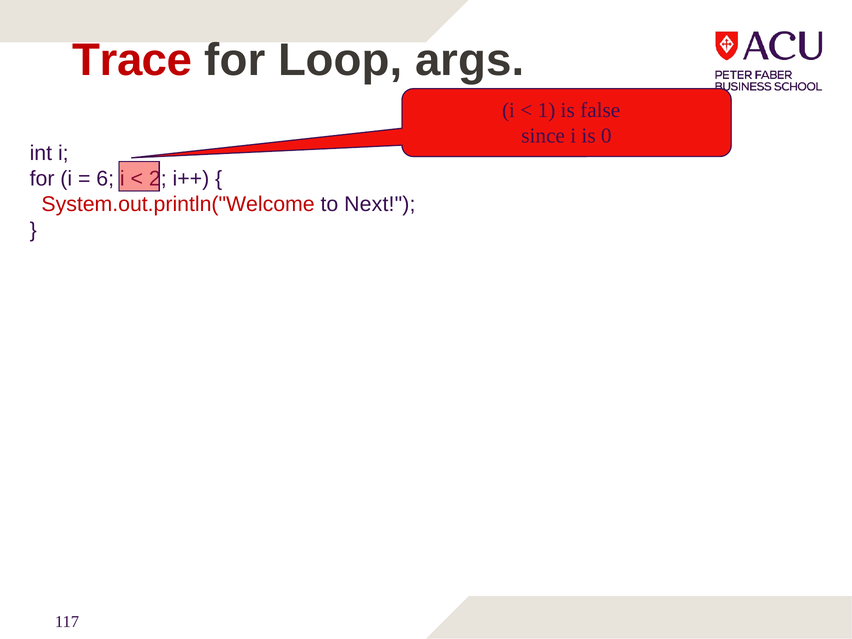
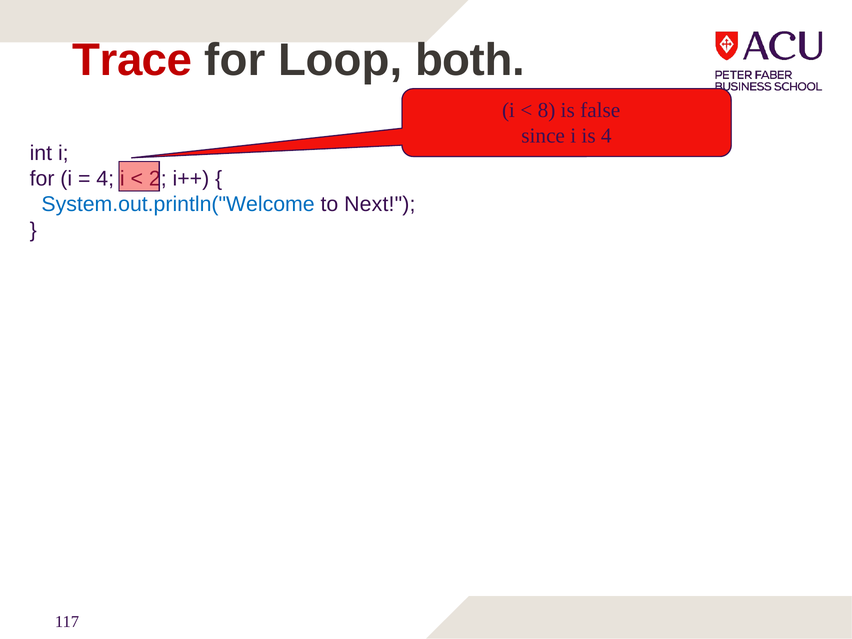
args: args -> both (470, 60)
1: 1 -> 8 (547, 110)
is 0: 0 -> 4 (606, 136)
6: 6 -> 4 (105, 179)
System.out.println("Welcome colour: red -> blue (178, 204)
